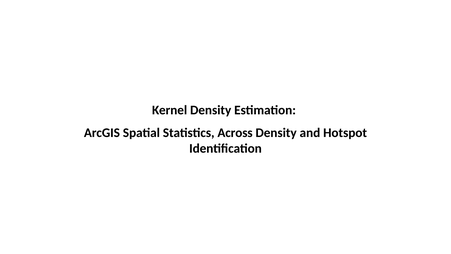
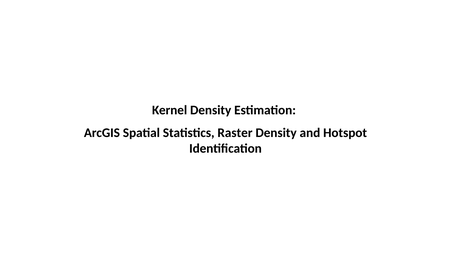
Across: Across -> Raster (235, 133)
